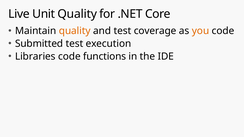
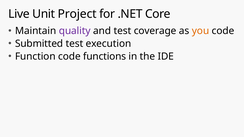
Unit Quality: Quality -> Project (77, 14)
quality colour: orange -> purple (75, 31)
Libraries: Libraries -> Function (35, 56)
